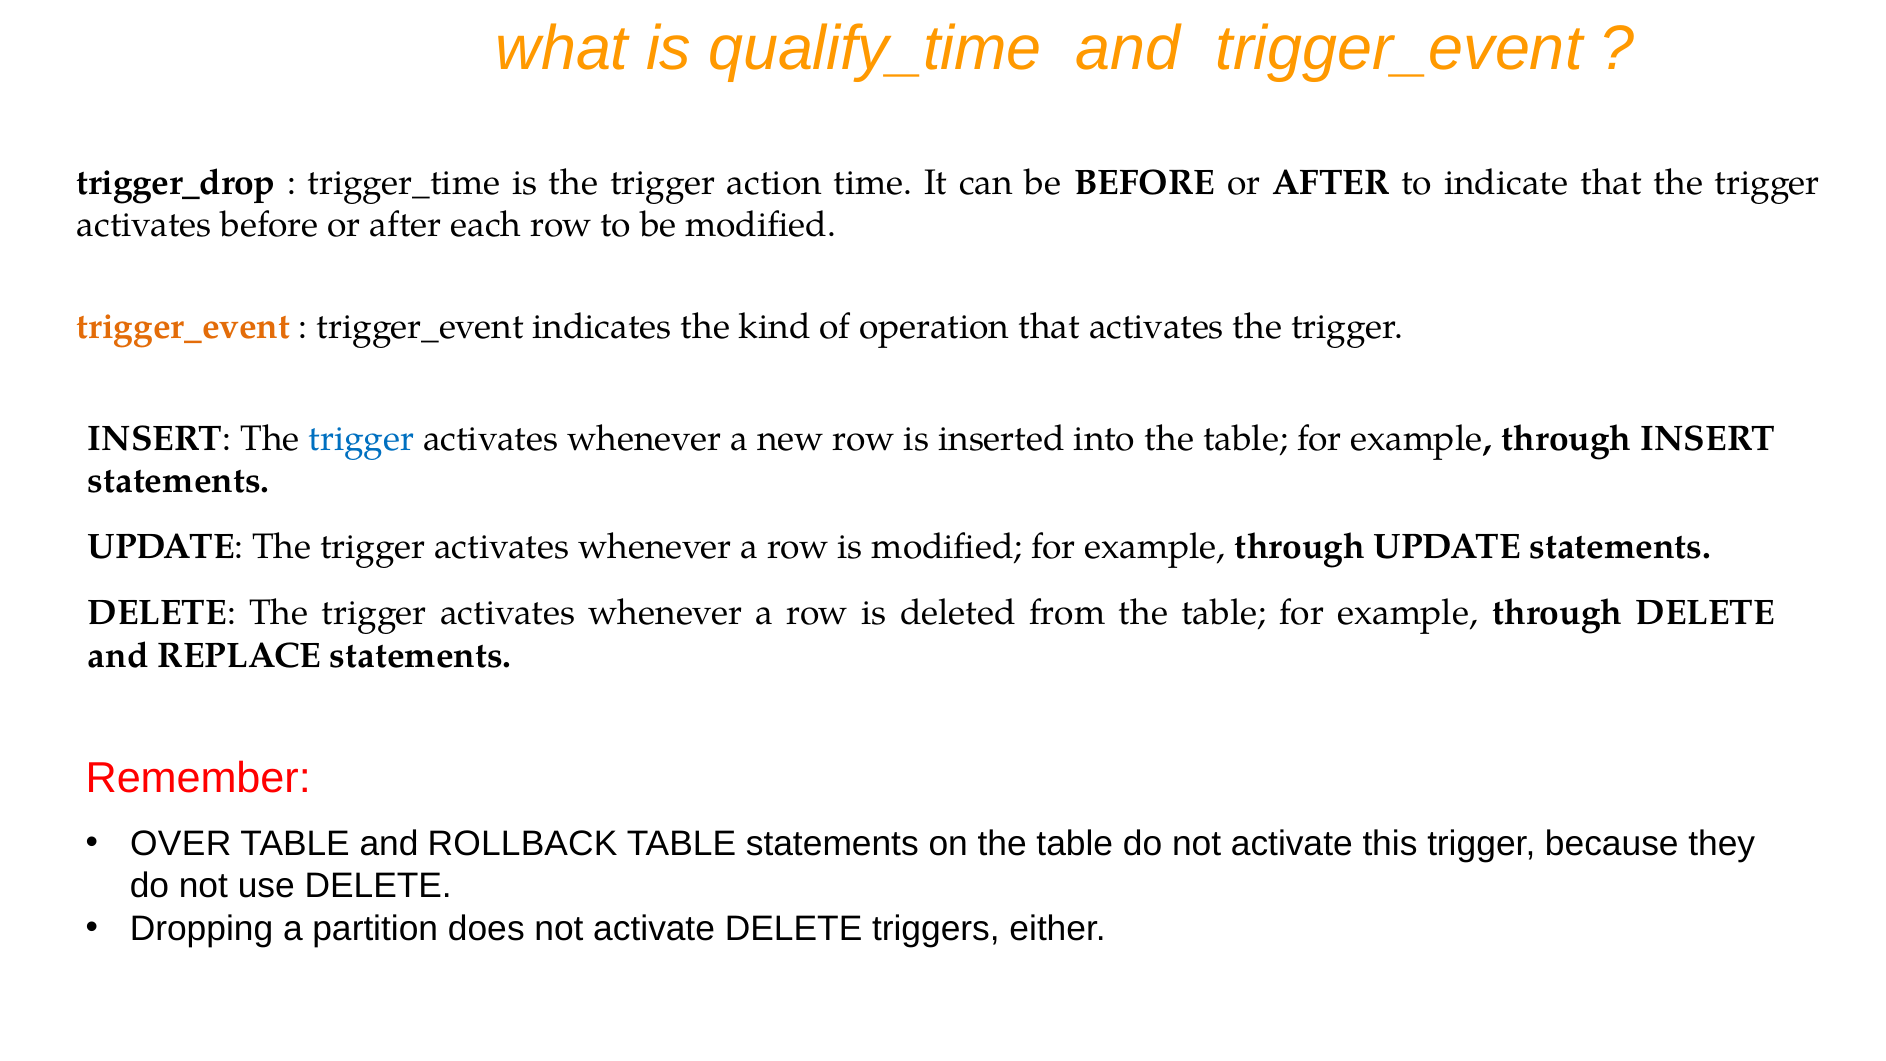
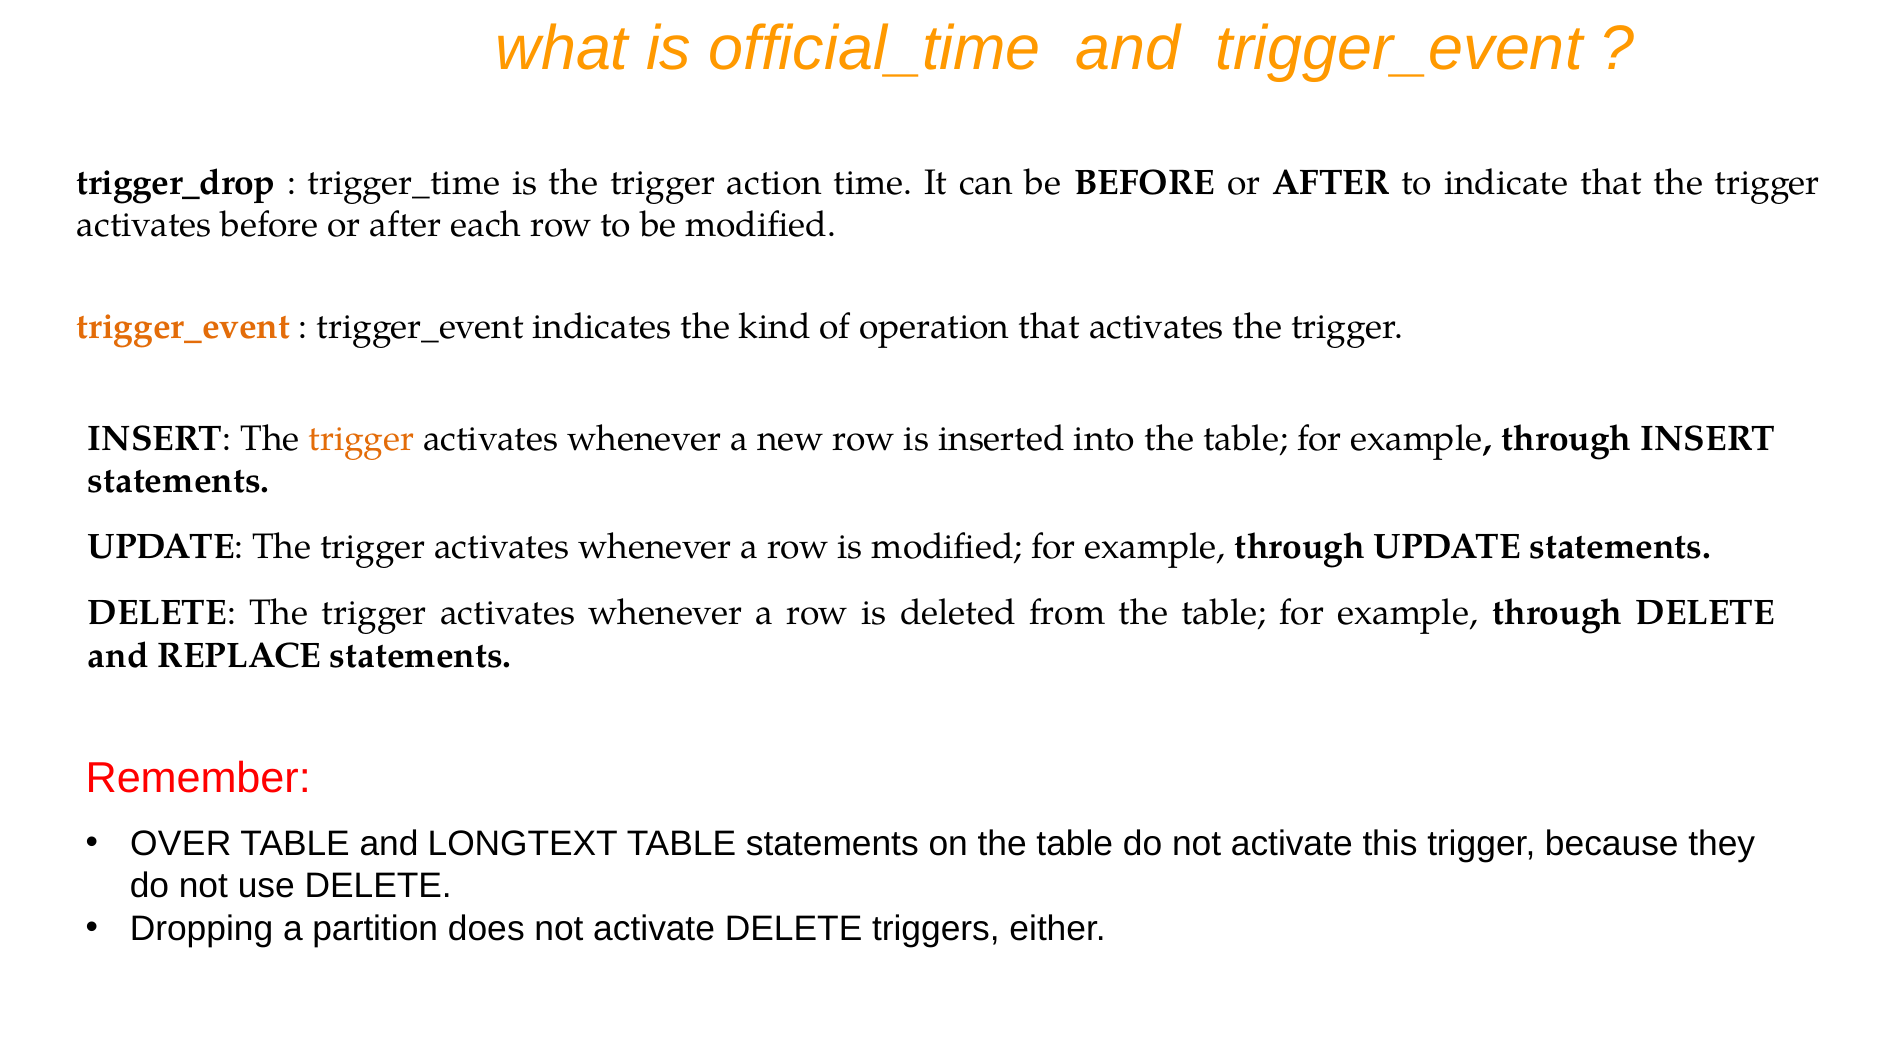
qualify_time: qualify_time -> official_time (875, 49)
trigger colour: blue -> orange (361, 439)
ROLLBACK: ROLLBACK -> LONGTEXT (523, 843)
